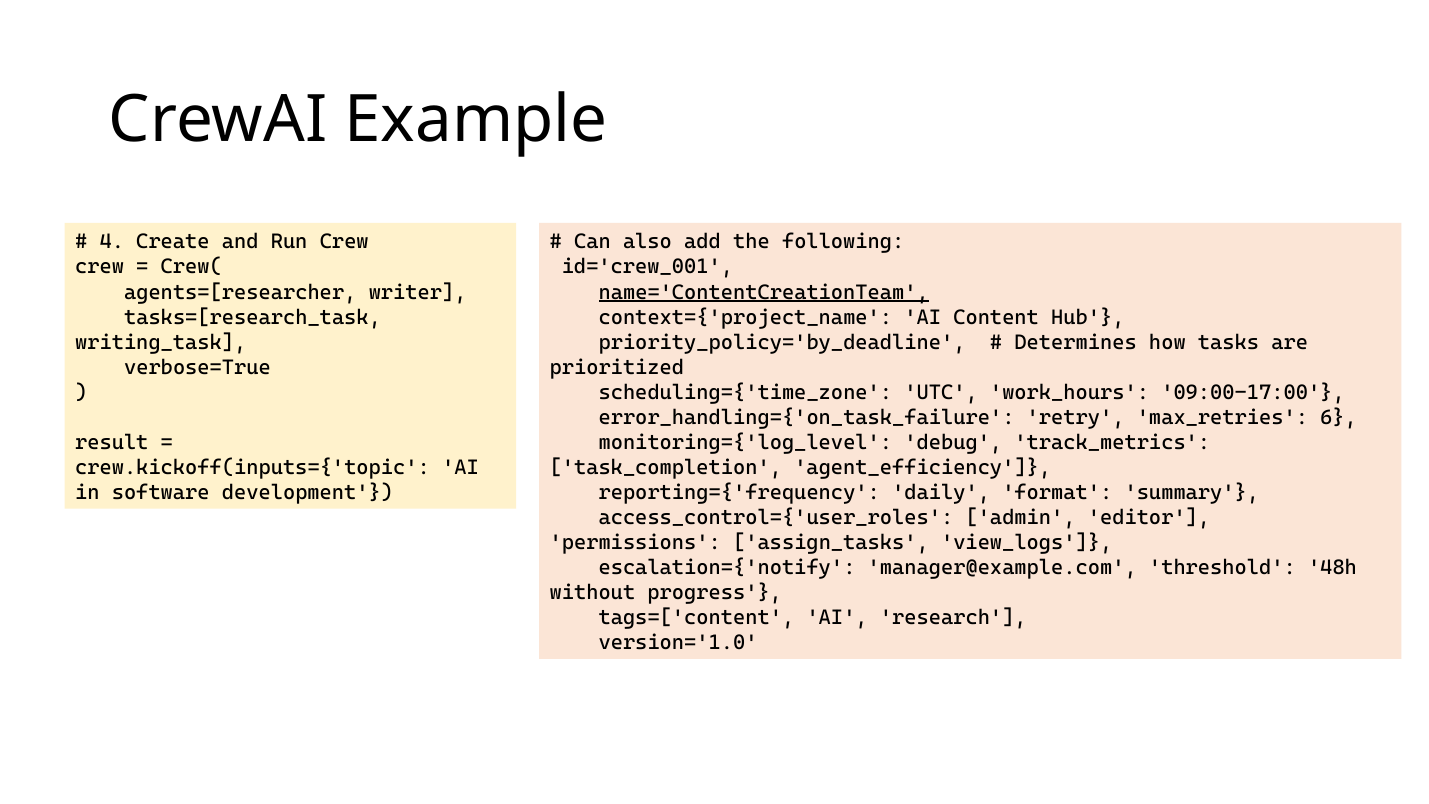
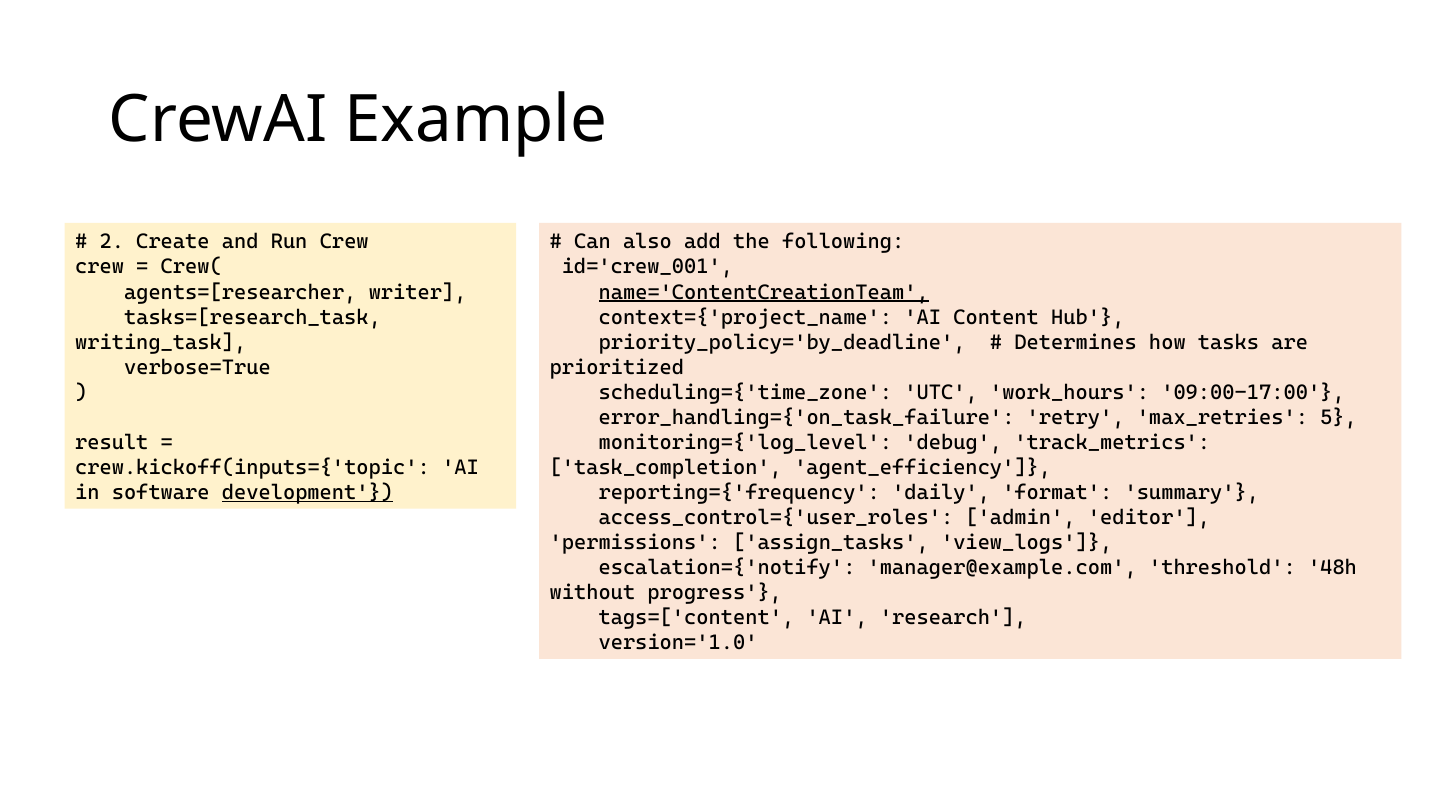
4: 4 -> 2 (112, 242)
6: 6 -> 5 (1339, 417)
development underline: none -> present (307, 492)
